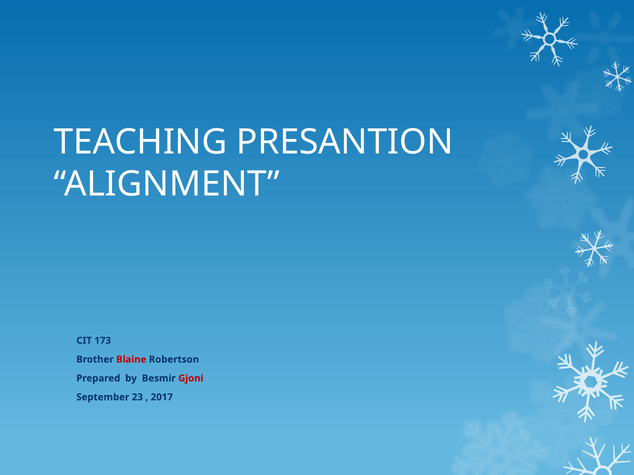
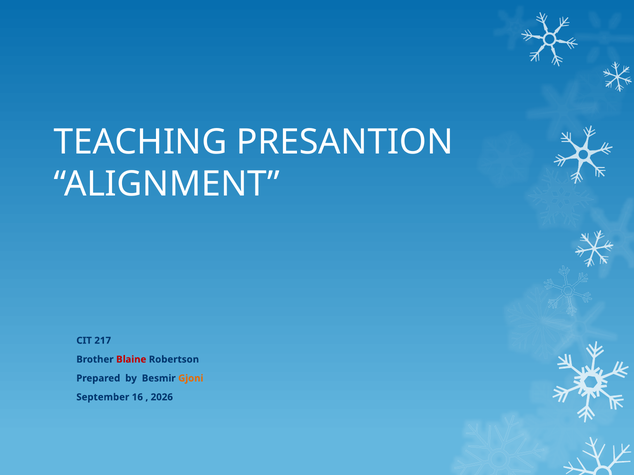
173: 173 -> 217 (103, 341)
Gjoni colour: red -> orange (191, 379)
23: 23 -> 16 (137, 398)
2017: 2017 -> 2026 (162, 398)
